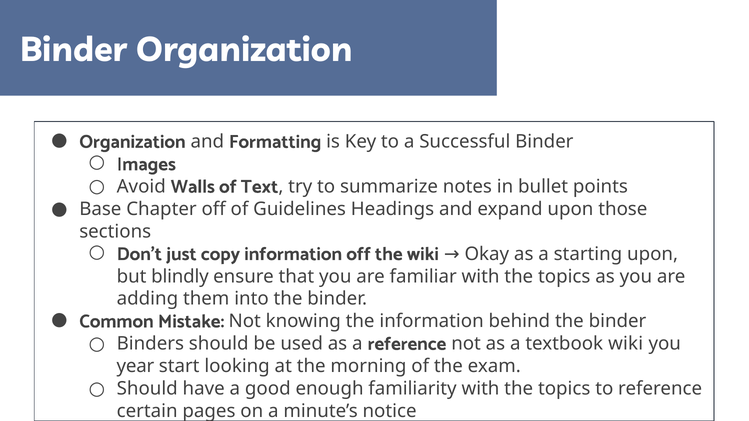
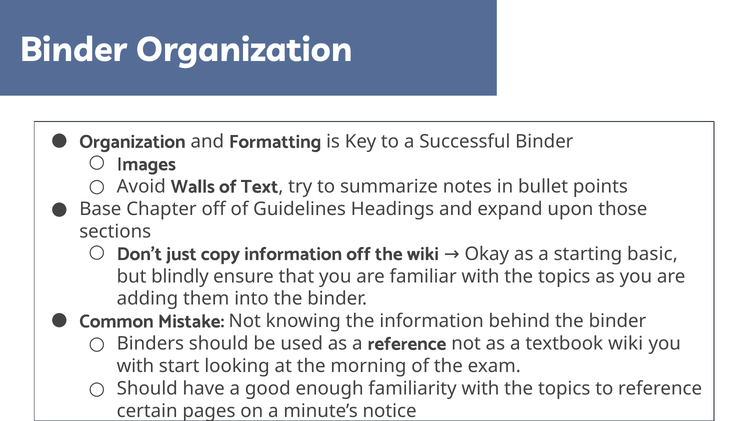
starting upon: upon -> basic (652, 254)
year: year -> with (135, 366)
